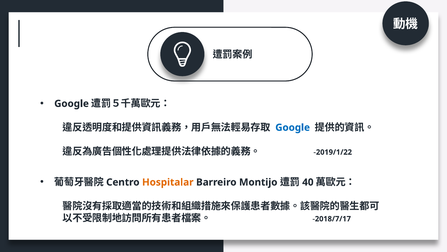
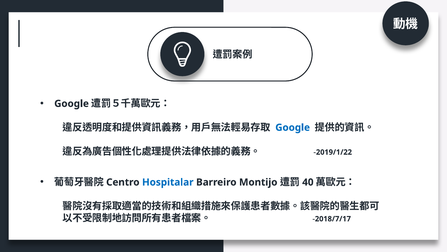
Hospitalar colour: orange -> blue (168, 182)
